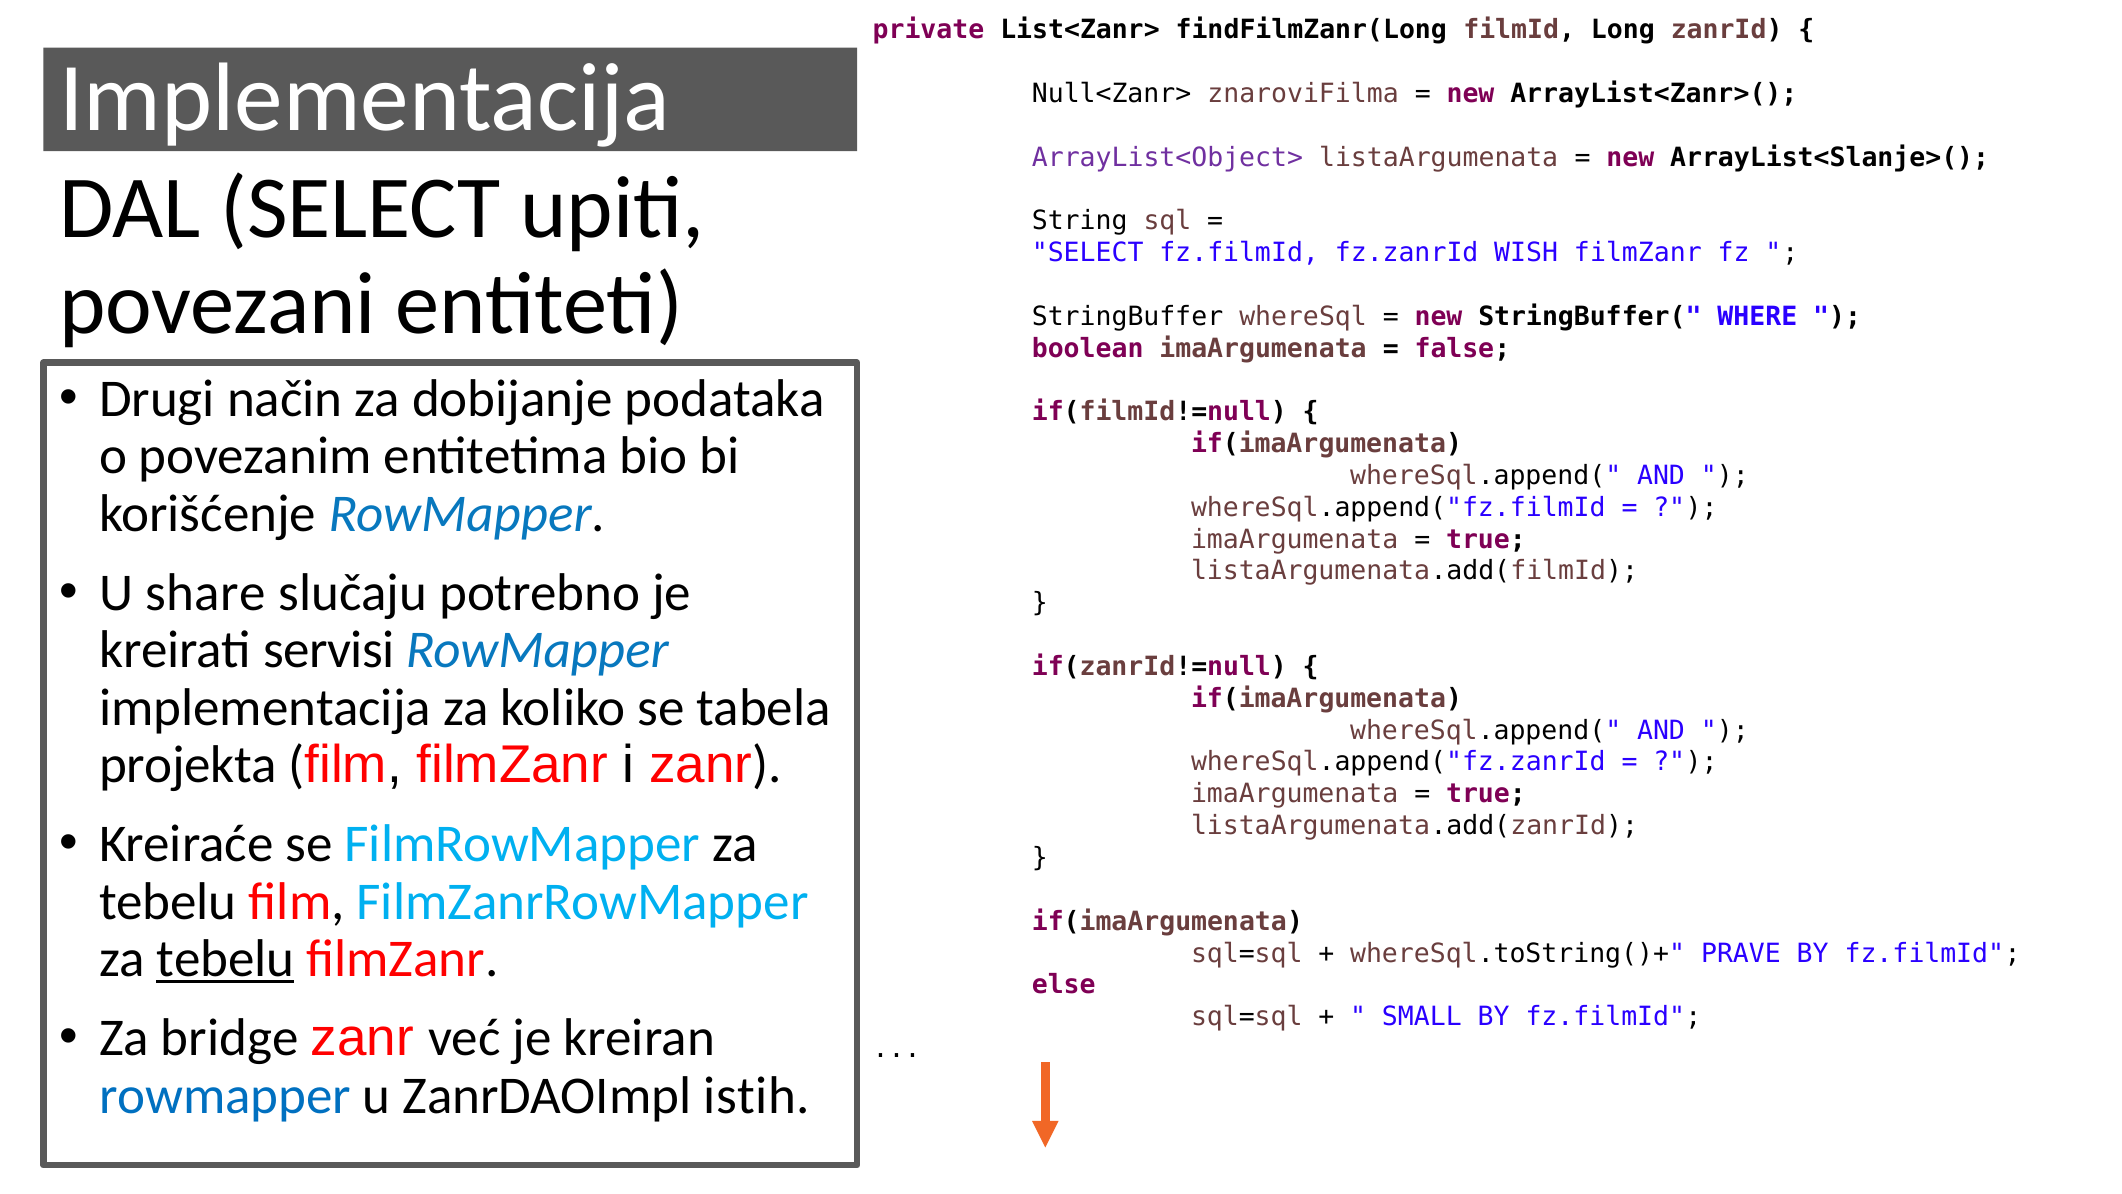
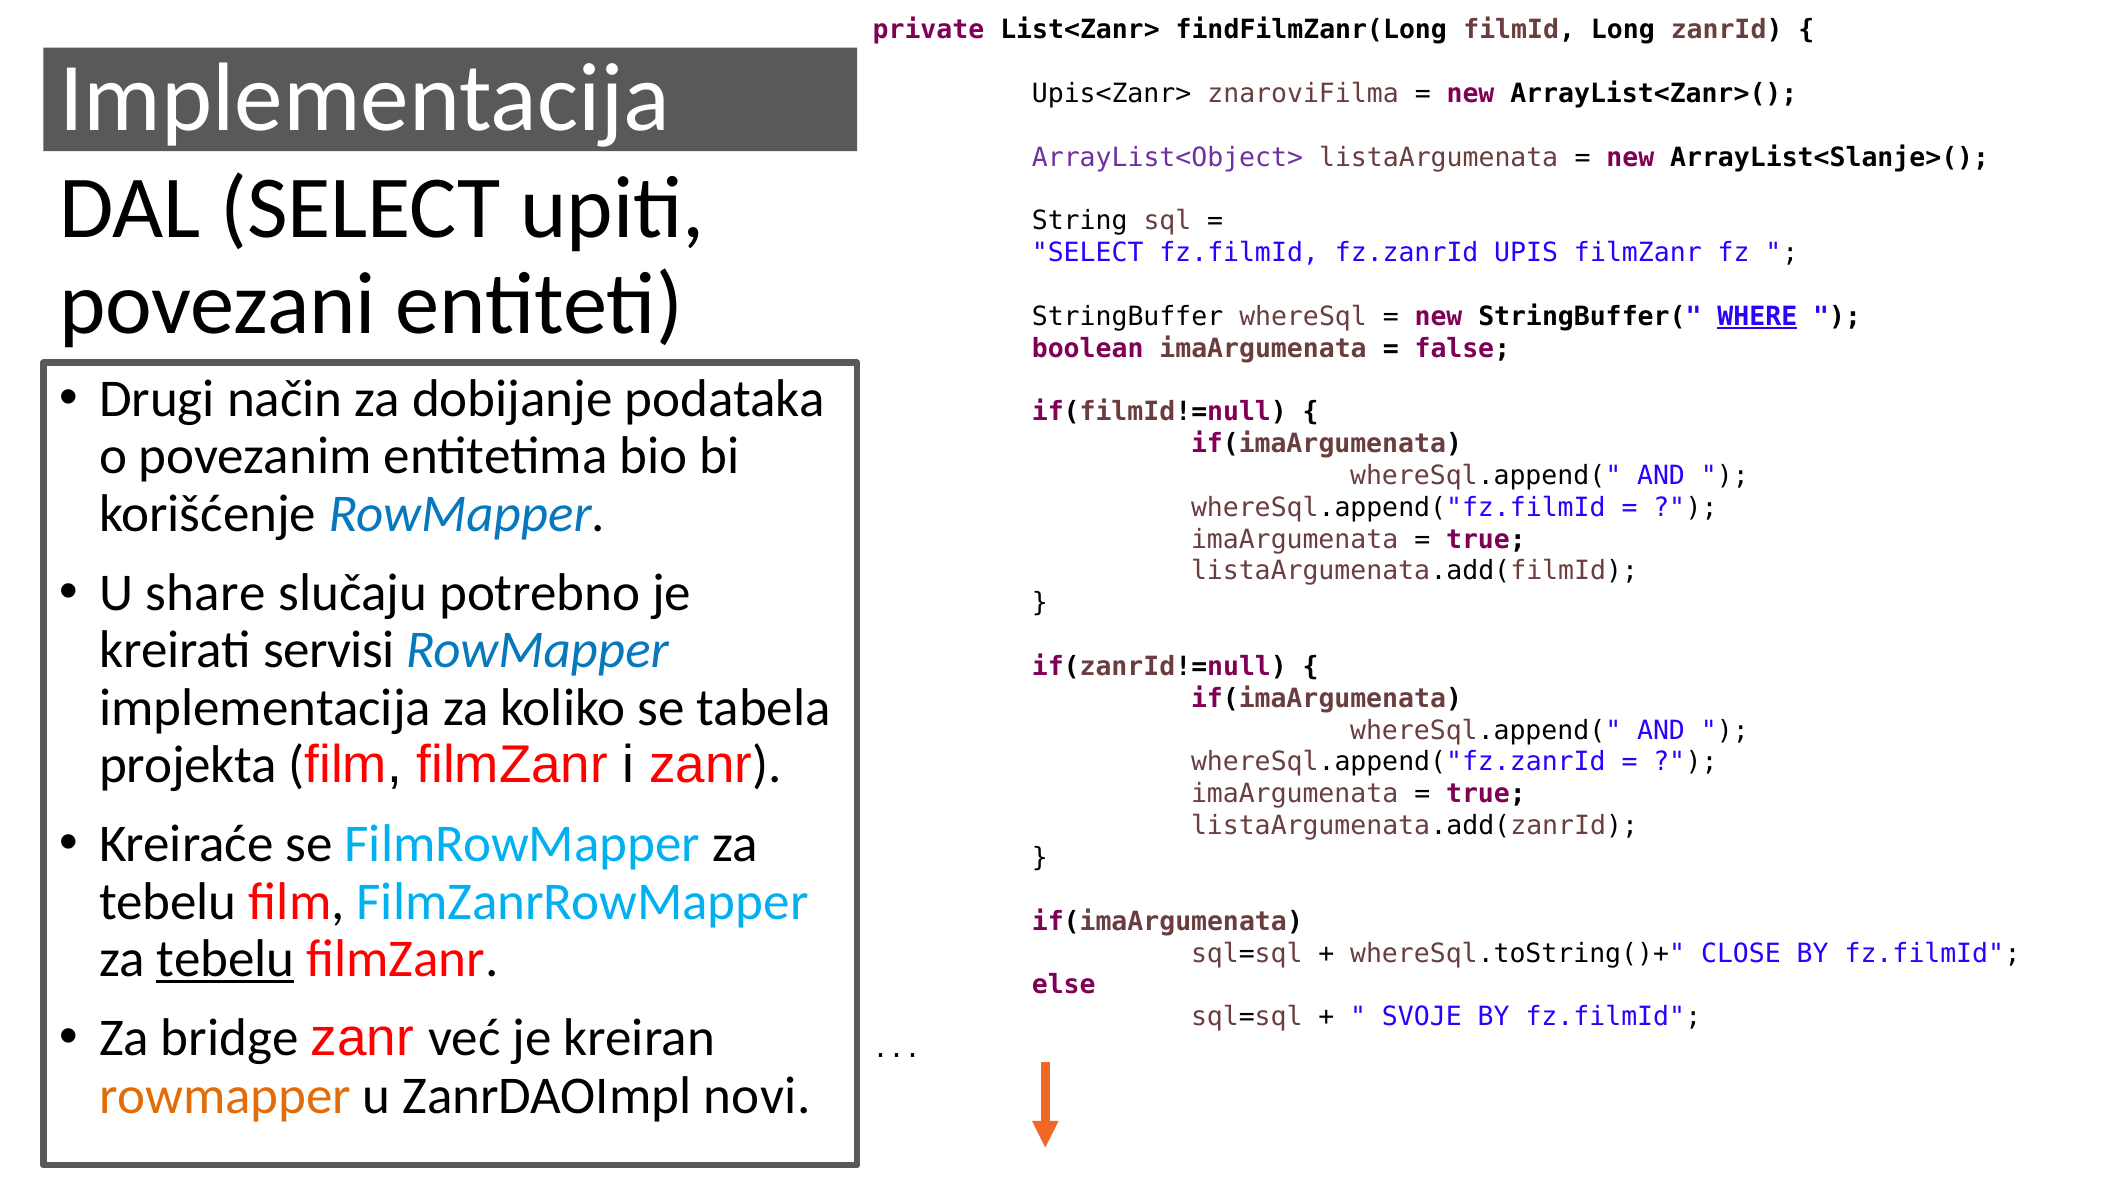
Null<Zanr>: Null<Zanr> -> Upis<Zanr> (1112, 94)
WISH: WISH -> UPIS (1526, 253)
WHERE underline: none -> present (1757, 316)
PRAVE: PRAVE -> CLOSE (1741, 953)
SMALL: SMALL -> SVOJE (1422, 1017)
rowmapper colour: blue -> orange (225, 1095)
istih: istih -> novi (757, 1095)
